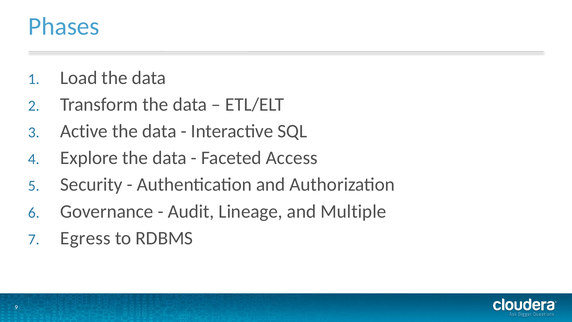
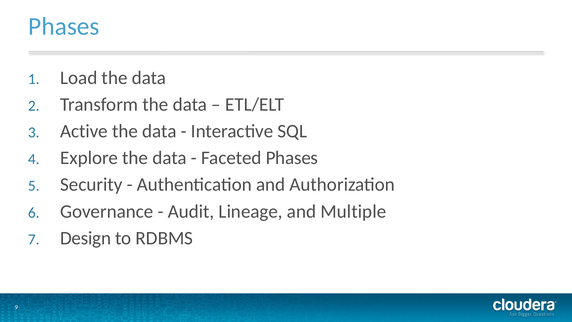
Faceted Access: Access -> Phases (292, 158)
Egress: Egress -> Design (86, 238)
